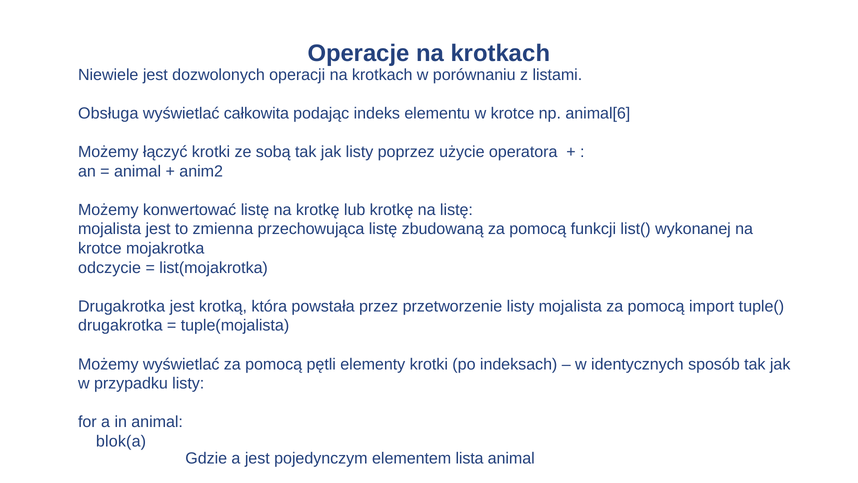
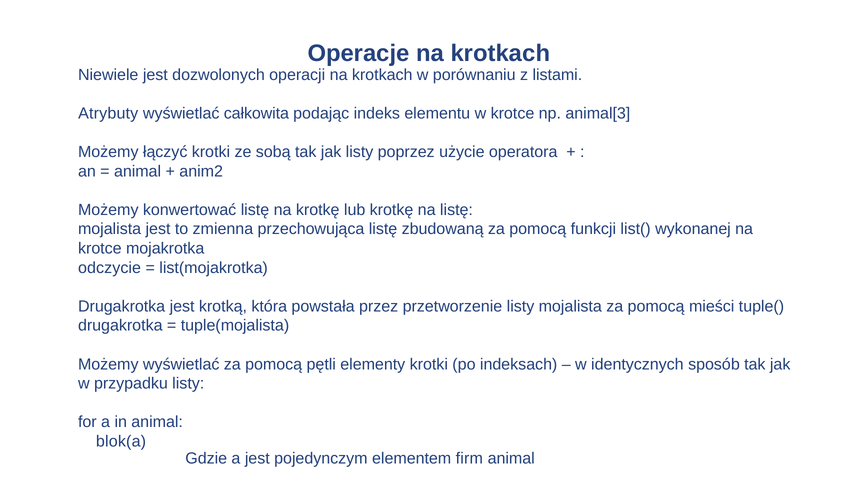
Obsługa: Obsługa -> Atrybuty (108, 113)
animal[6: animal[6 -> animal[3 (598, 113)
import: import -> mieści (712, 306)
lista: lista -> firm (469, 458)
